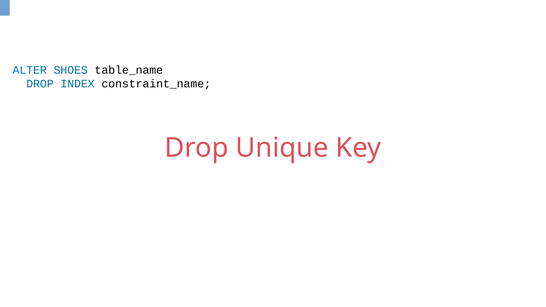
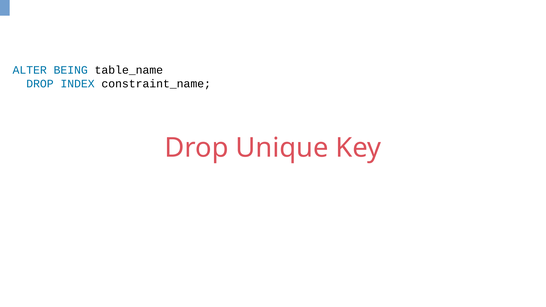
SHOES: SHOES -> BEING (71, 70)
